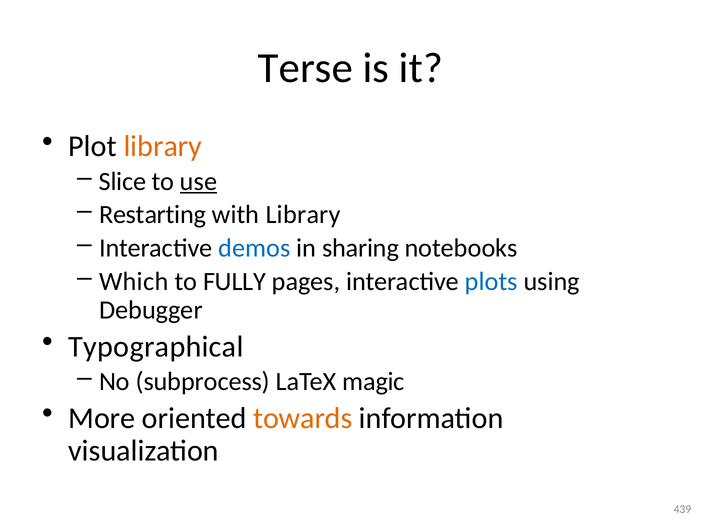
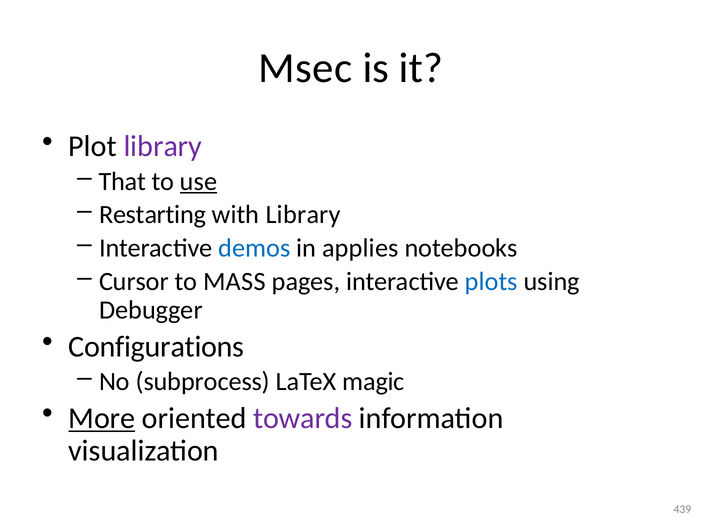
Terse: Terse -> Msec (305, 68)
library colour: orange -> purple (163, 146)
Slice: Slice -> That (122, 181)
sharing: sharing -> applies (360, 248)
Which: Which -> Cursor (134, 281)
FULLY: FULLY -> MASS (234, 281)
Typographical: Typographical -> Configurations (156, 346)
More underline: none -> present (102, 418)
towards colour: orange -> purple (303, 418)
